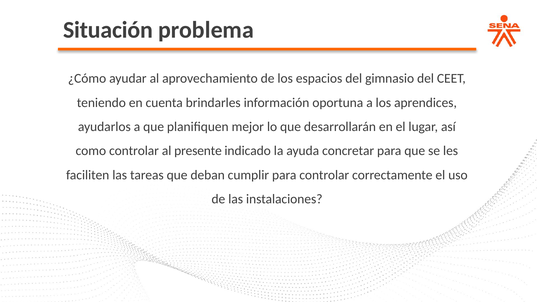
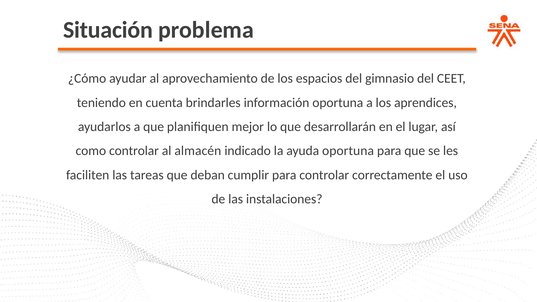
presente: presente -> almacén (198, 151)
ayuda concretar: concretar -> oportuna (348, 151)
